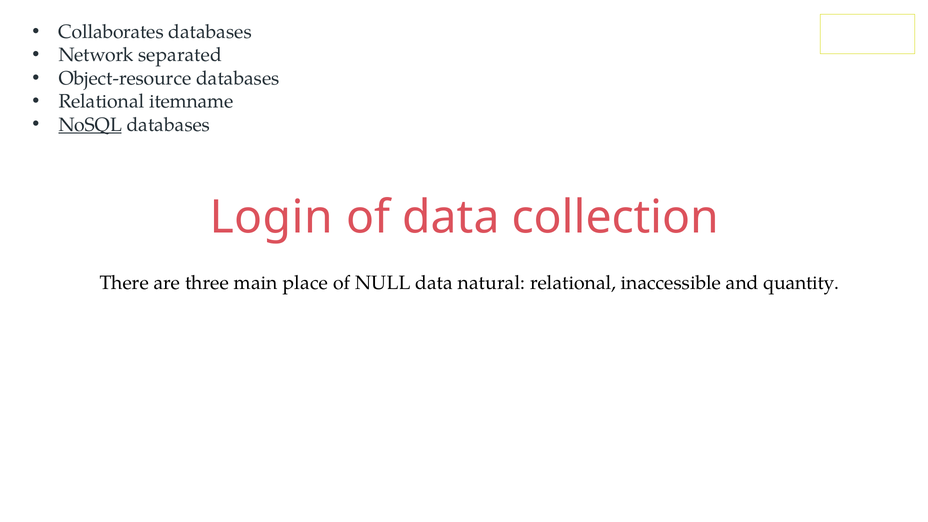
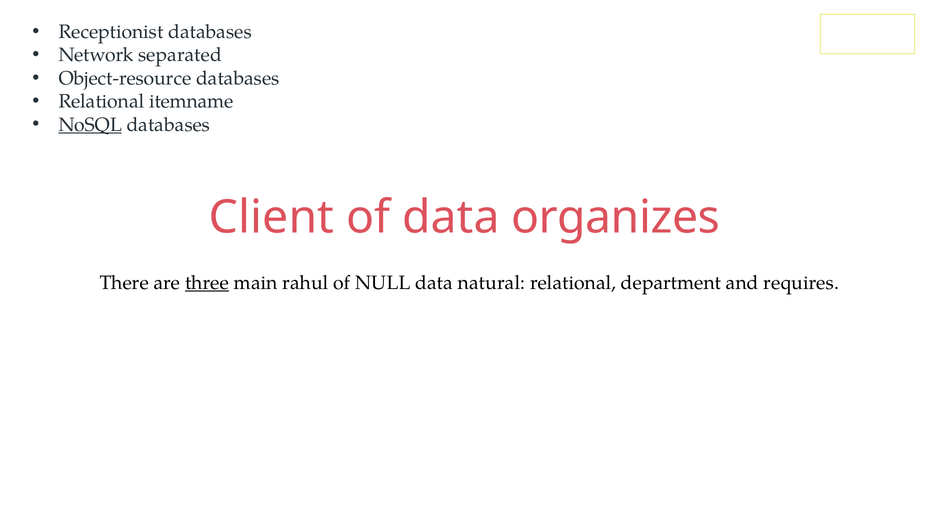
Collaborates: Collaborates -> Receptionist (111, 32)
Login: Login -> Client (272, 218)
collection: collection -> organizes (615, 218)
three underline: none -> present (207, 283)
place: place -> rahul (305, 283)
inaccessible: inaccessible -> department (671, 283)
quantity: quantity -> requires (801, 283)
